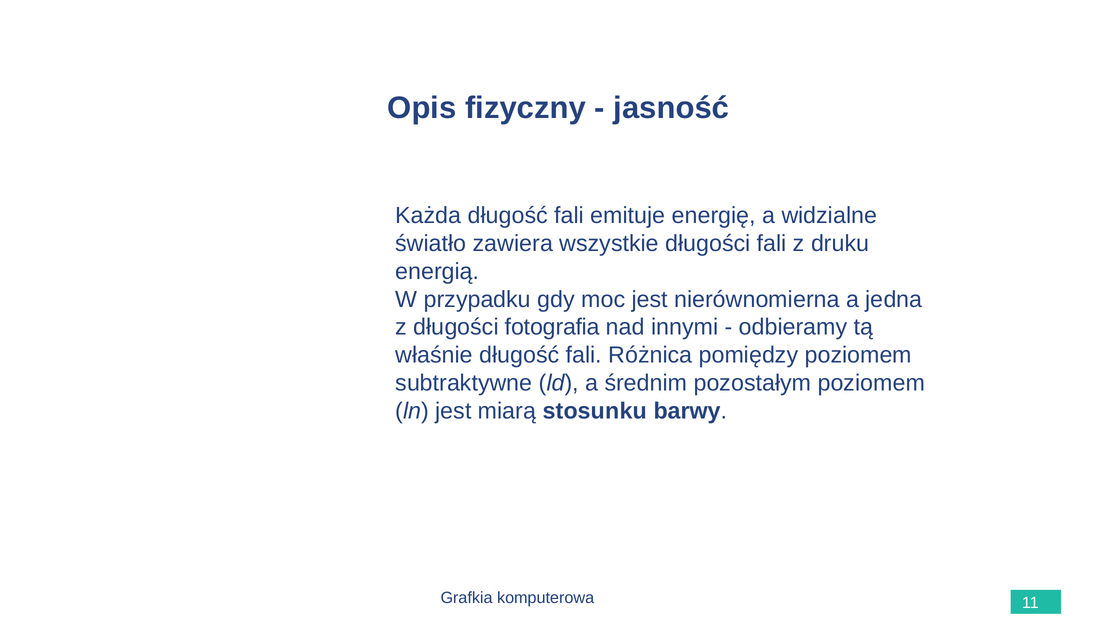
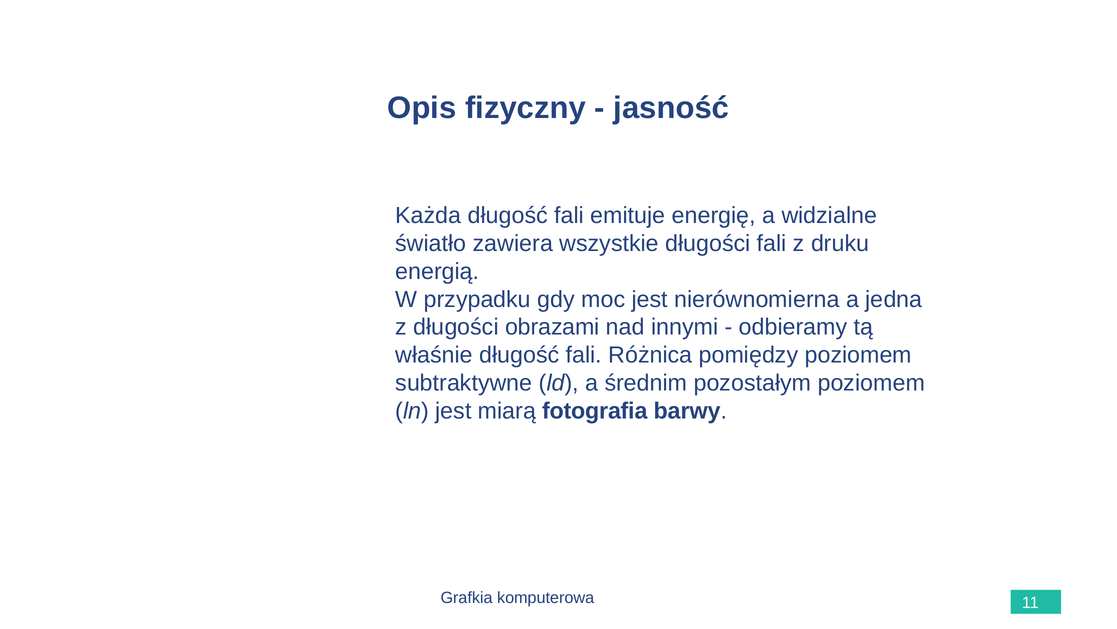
fotografia: fotografia -> obrazami (552, 327)
stosunku: stosunku -> fotografia (595, 411)
